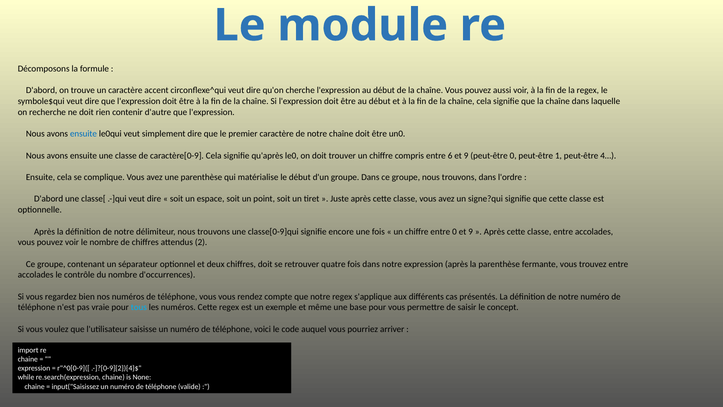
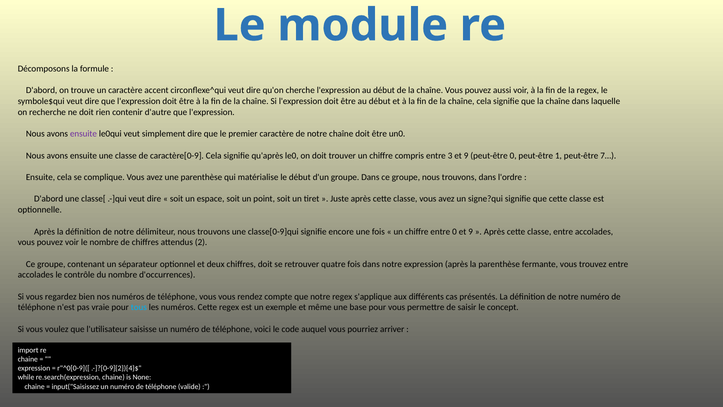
ensuite colour: blue -> purple (83, 134)
6: 6 -> 3 (450, 155)
4…: 4… -> 7… (608, 155)
